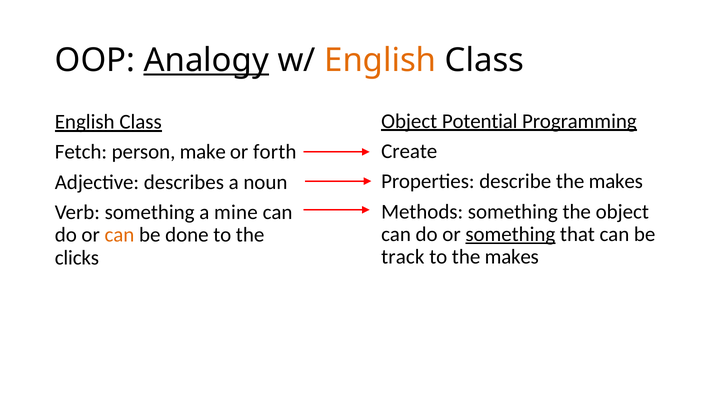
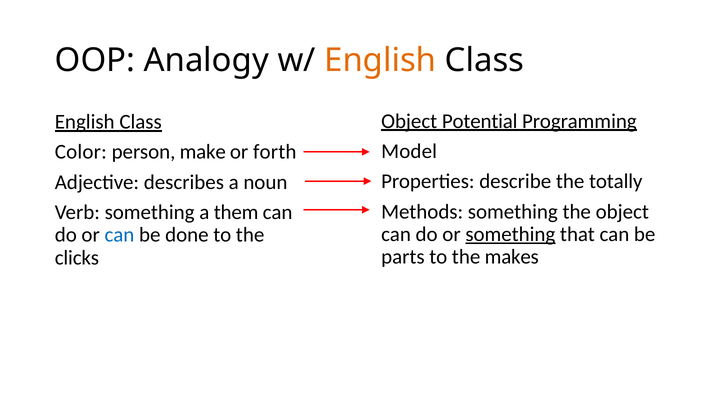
Analogy underline: present -> none (206, 60)
Create: Create -> Model (409, 151)
Fetch: Fetch -> Color (81, 152)
describe the makes: makes -> totally (616, 181)
mine: mine -> them (236, 212)
can colour: orange -> blue (119, 235)
track: track -> parts (403, 257)
